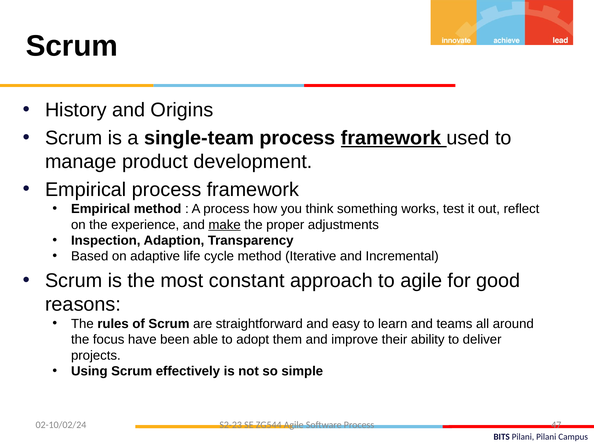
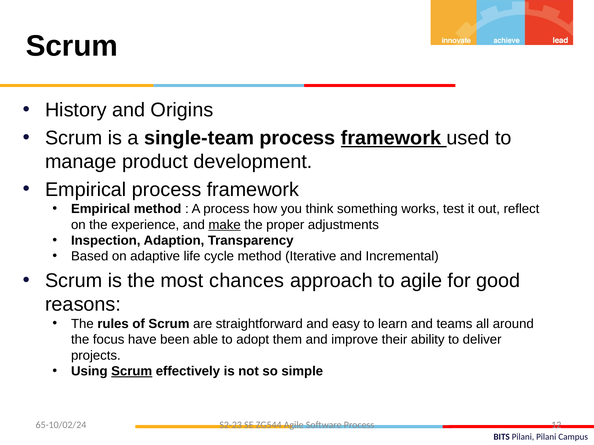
constant: constant -> chances (247, 281)
Scrum underline: none -> present (132, 372)
02-10/02/24: 02-10/02/24 -> 65-10/02/24 (61, 425)
47: 47 -> 12 (556, 425)
